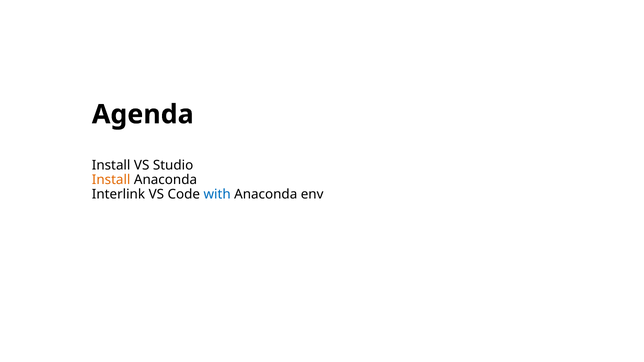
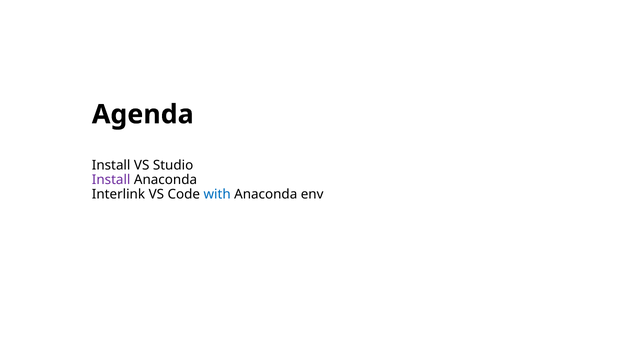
Install colour: orange -> purple (111, 180)
